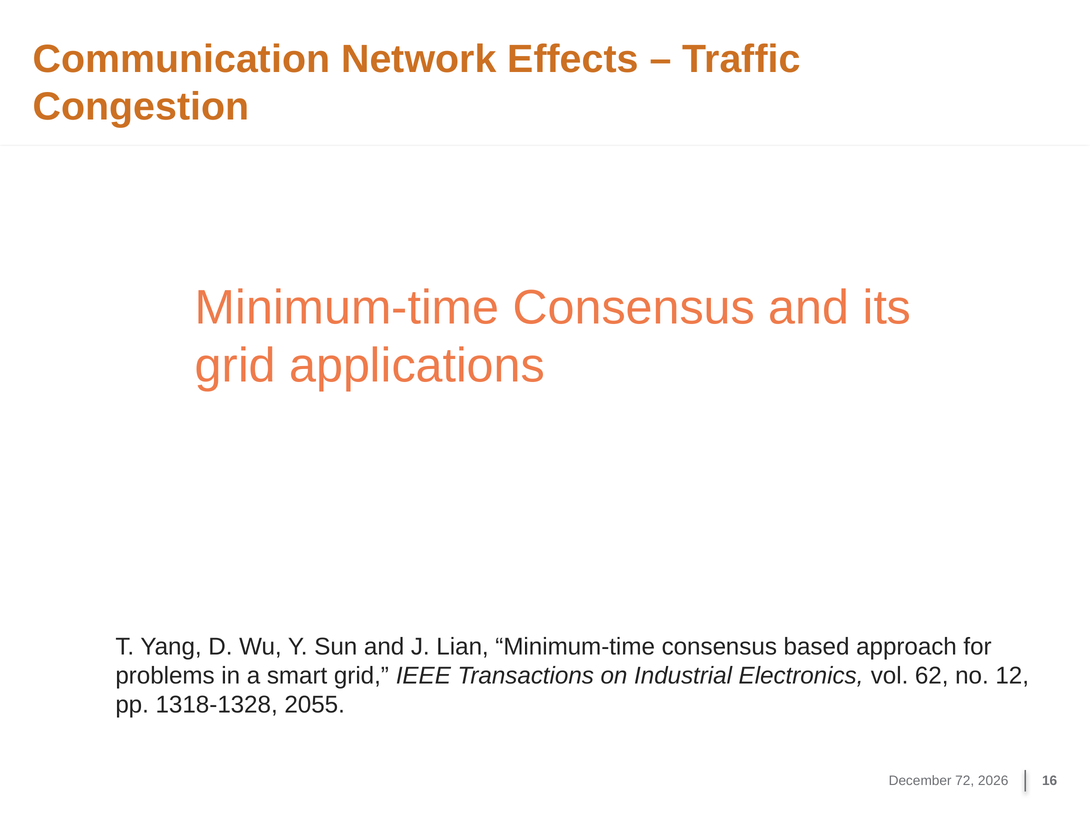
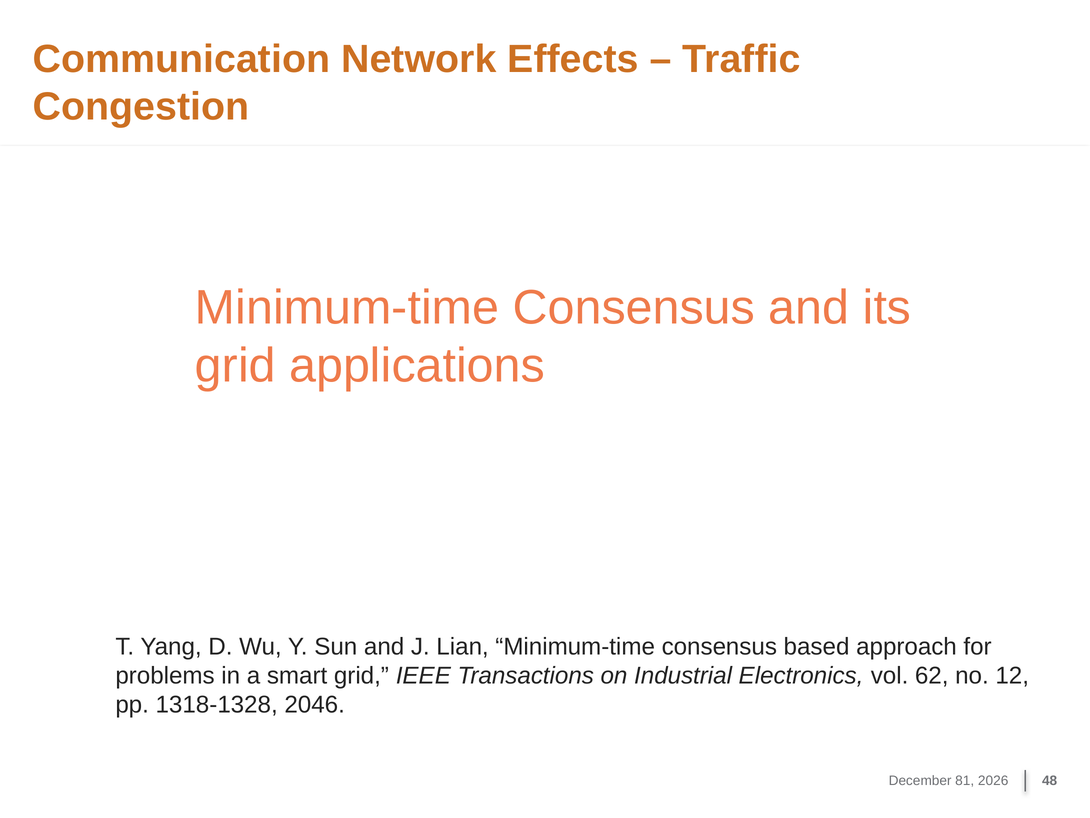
2055: 2055 -> 2046 (315, 704)
72: 72 -> 81 (965, 780)
16: 16 -> 48 (1050, 780)
